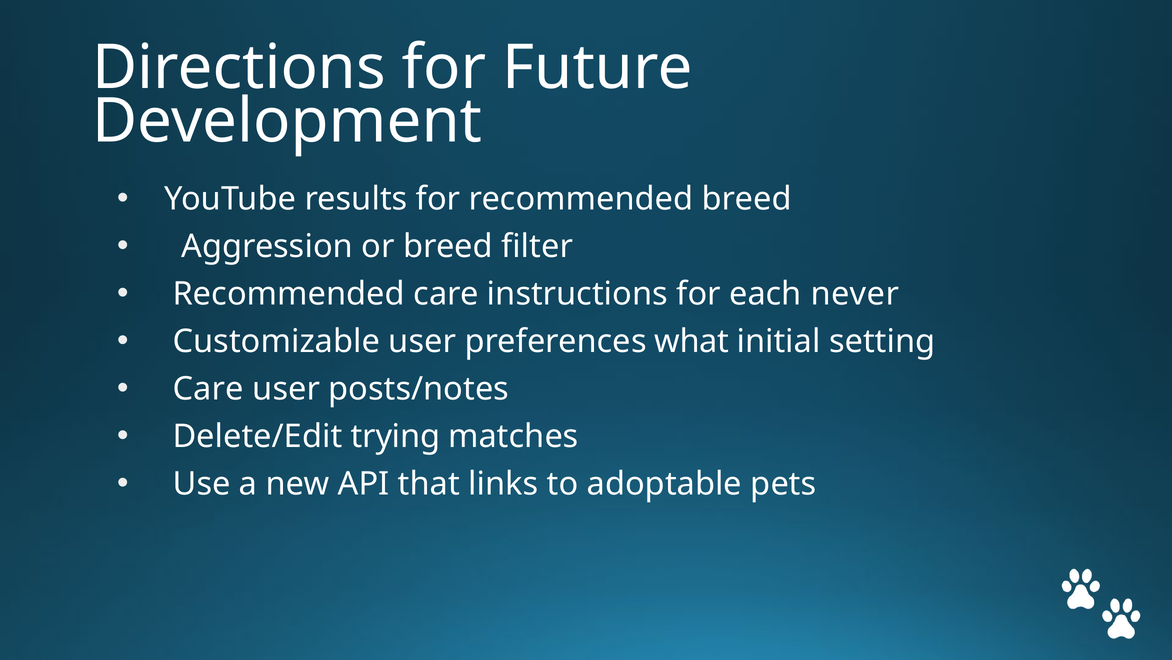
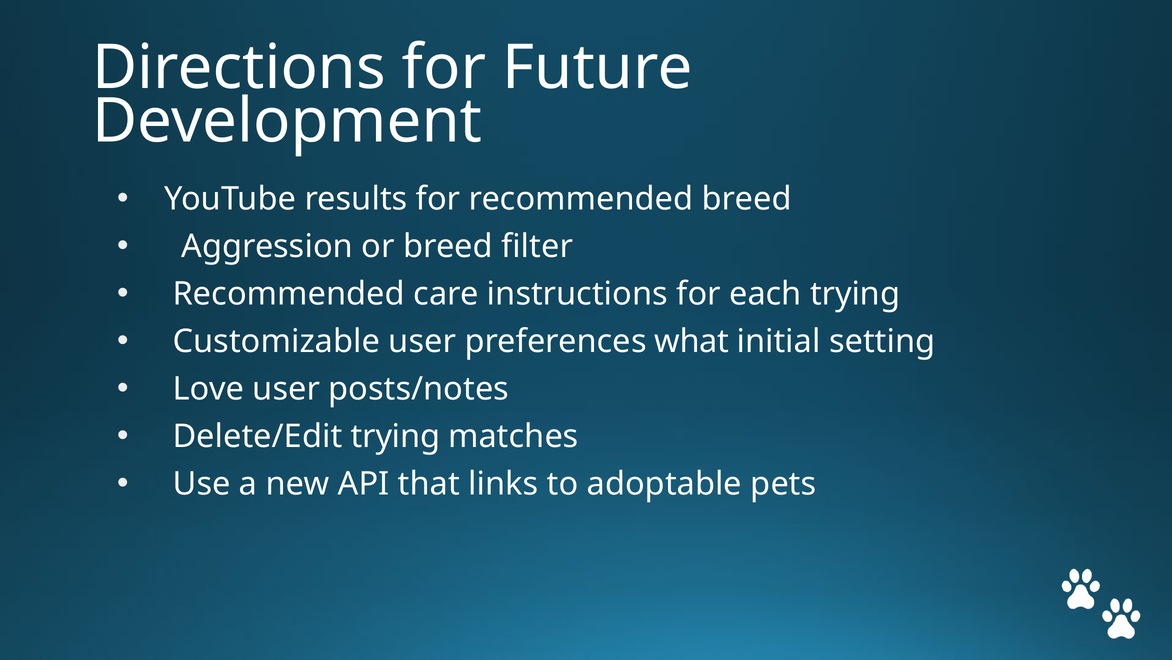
each never: never -> trying (855, 294)
Care: Care -> Love (208, 389)
